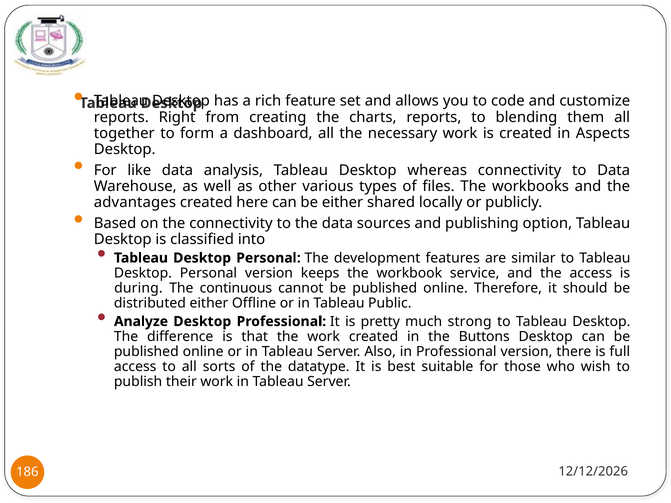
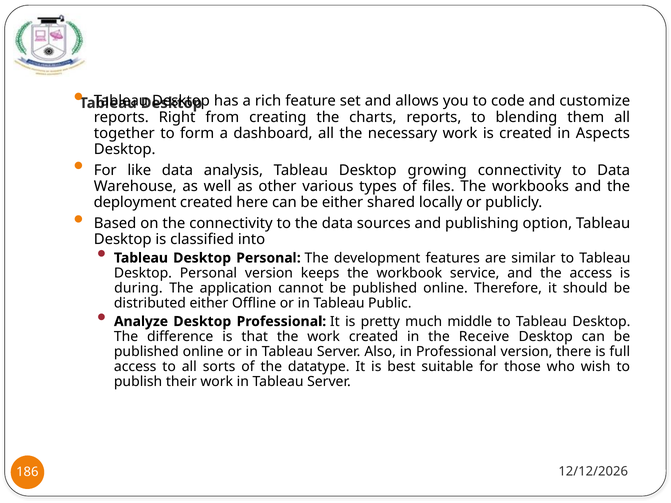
whereas: whereas -> growing (437, 170)
advantages: advantages -> deployment (135, 202)
continuous: continuous -> application (236, 288)
strong: strong -> middle (470, 322)
Buttons: Buttons -> Receive (484, 337)
